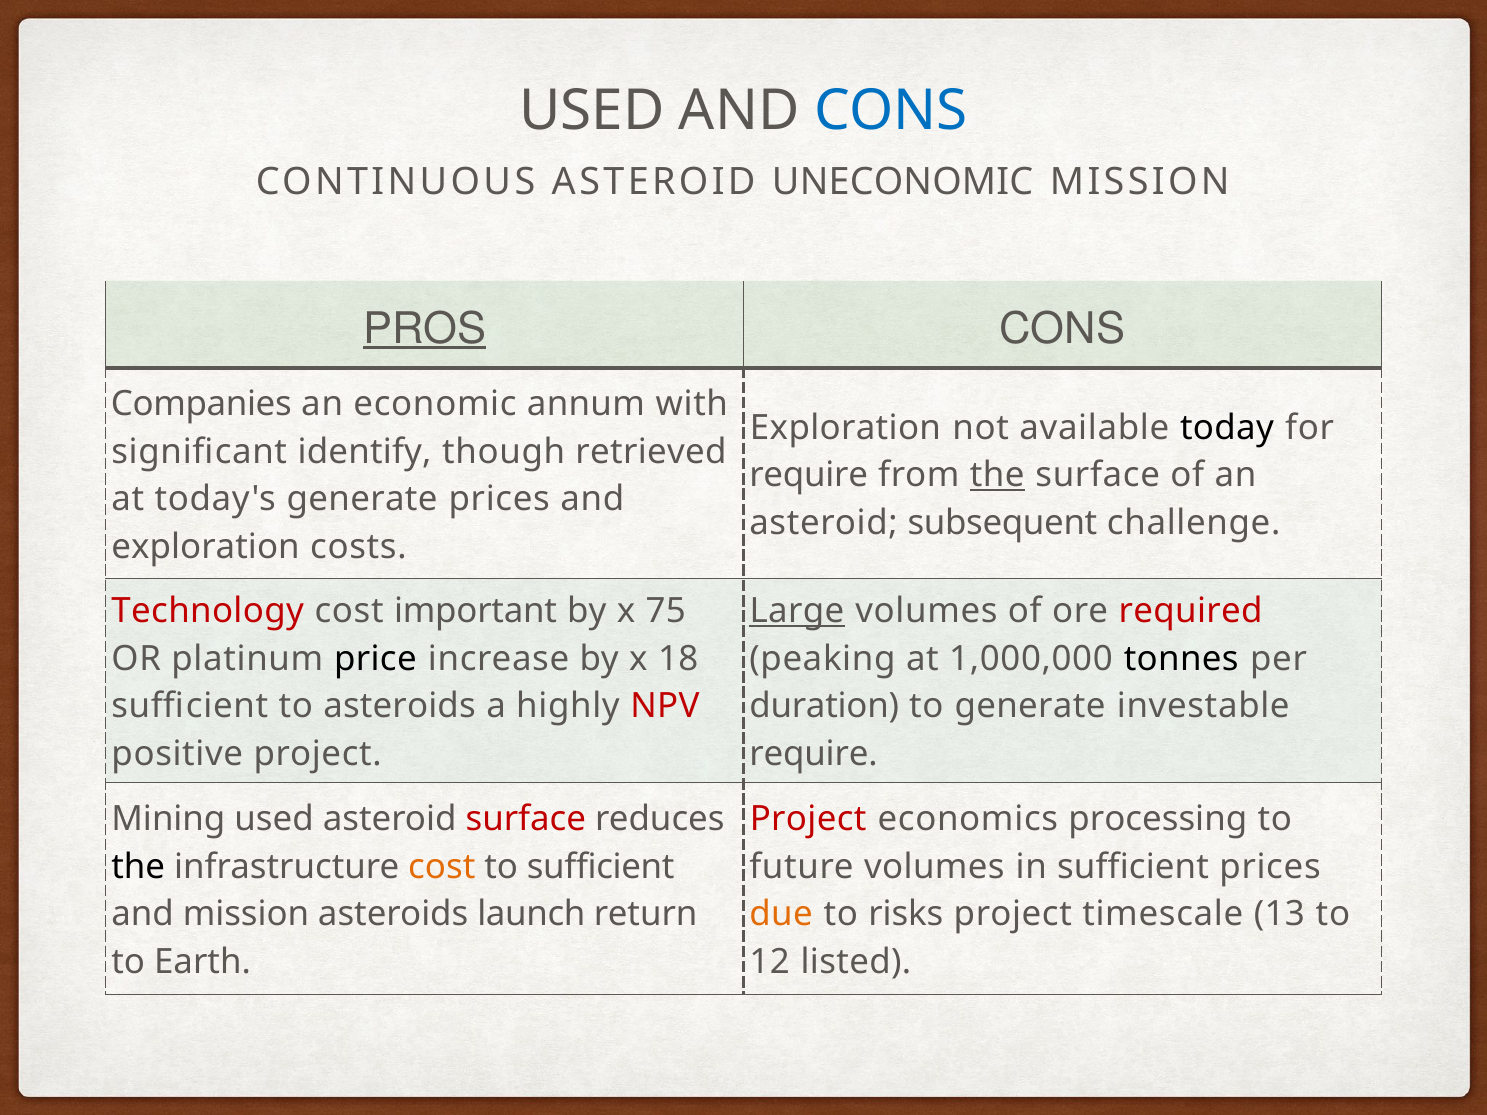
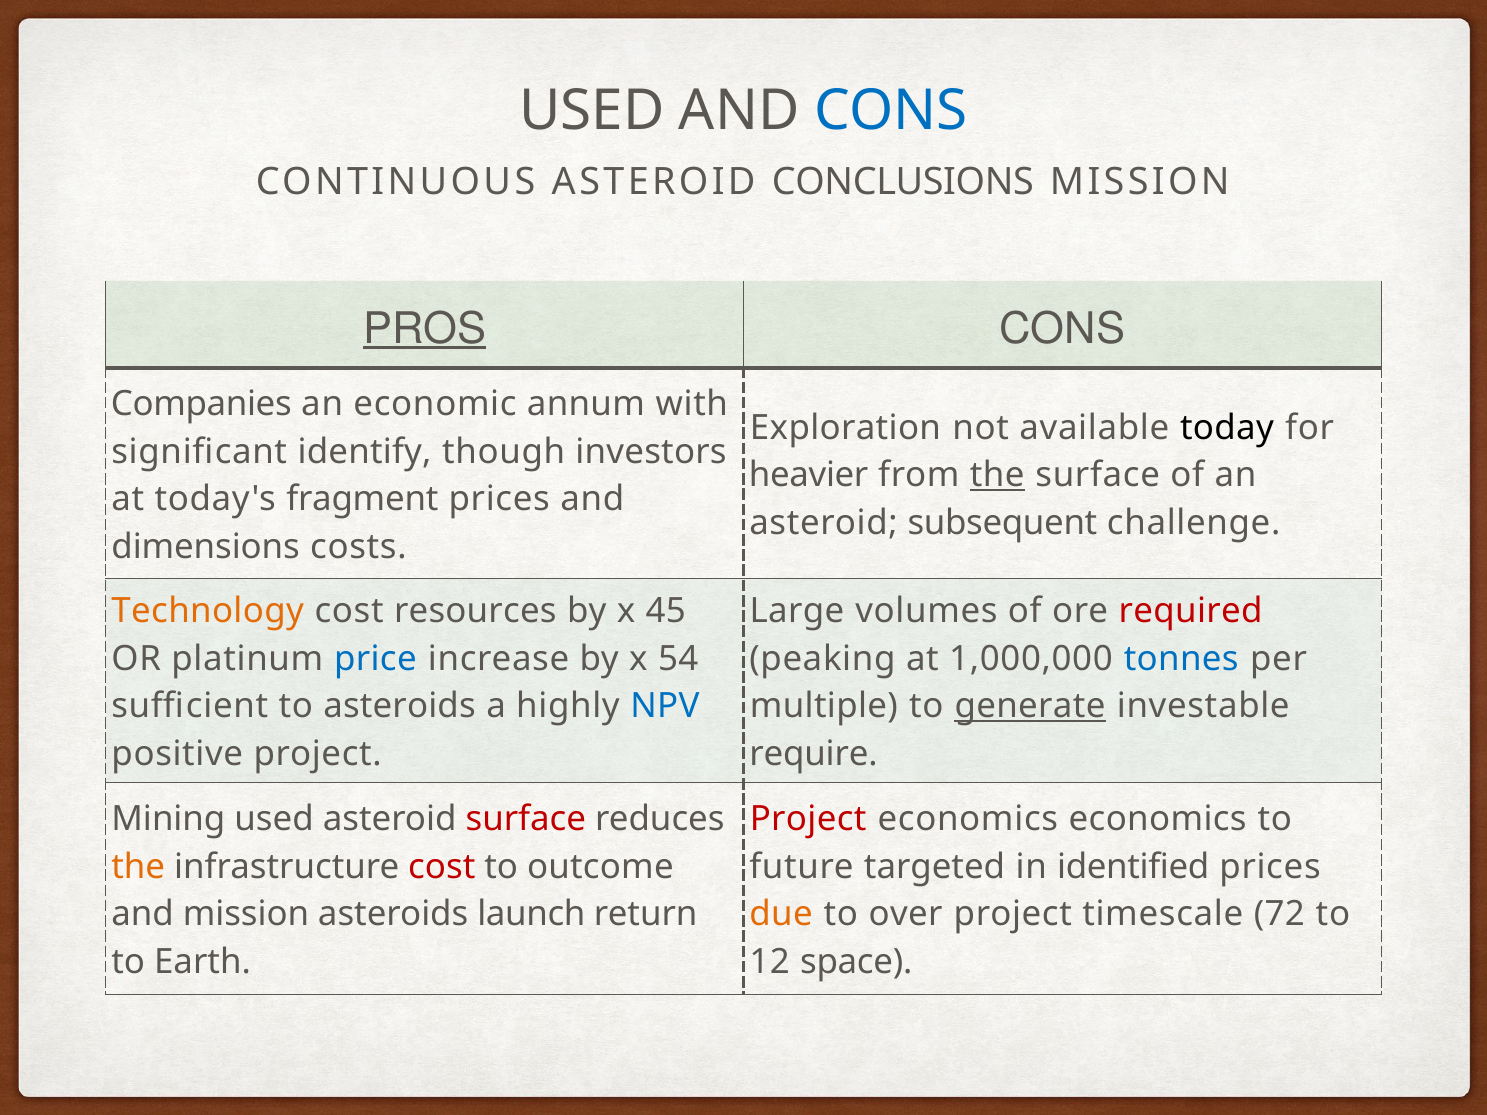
UNECONOMIC: UNECONOMIC -> CONCLUSIONS (903, 182)
retrieved: retrieved -> investors (651, 452)
require: require -> heavier (809, 475)
today's generate: generate -> fragment (362, 499)
exploration: exploration -> dimensions (206, 547)
Technology colour: red -> orange (208, 611)
important: important -> resources (475, 611)
75: 75 -> 45 (666, 611)
Large underline: present -> none (797, 611)
price colour: black -> blue (375, 659)
18: 18 -> 54 (678, 659)
tonnes colour: black -> blue (1181, 659)
NPV colour: red -> blue (665, 707)
duration: duration -> multiple (824, 707)
generate underline: none -> present (1030, 707)
economics processing: processing -> economics (1158, 819)
the colour: black -> orange (138, 867)
cost colour: orange -> red (442, 867)
to sufficient: sufficient -> outcome (600, 867)
future volumes: volumes -> targeted (935, 867)
in sufficient: sufficient -> identified (1133, 867)
risks: risks -> over (906, 914)
13: 13 -> 72 (1279, 914)
listed: listed -> space (856, 962)
